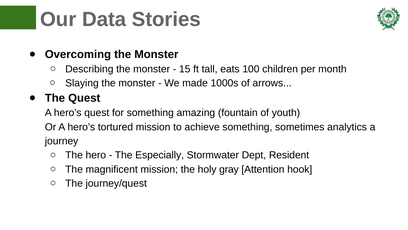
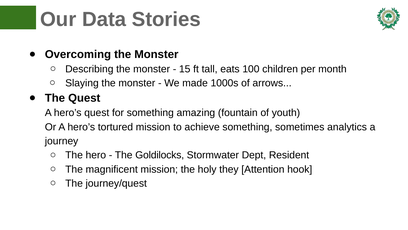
Especially: Especially -> Goldilocks (160, 155)
gray: gray -> they (229, 169)
